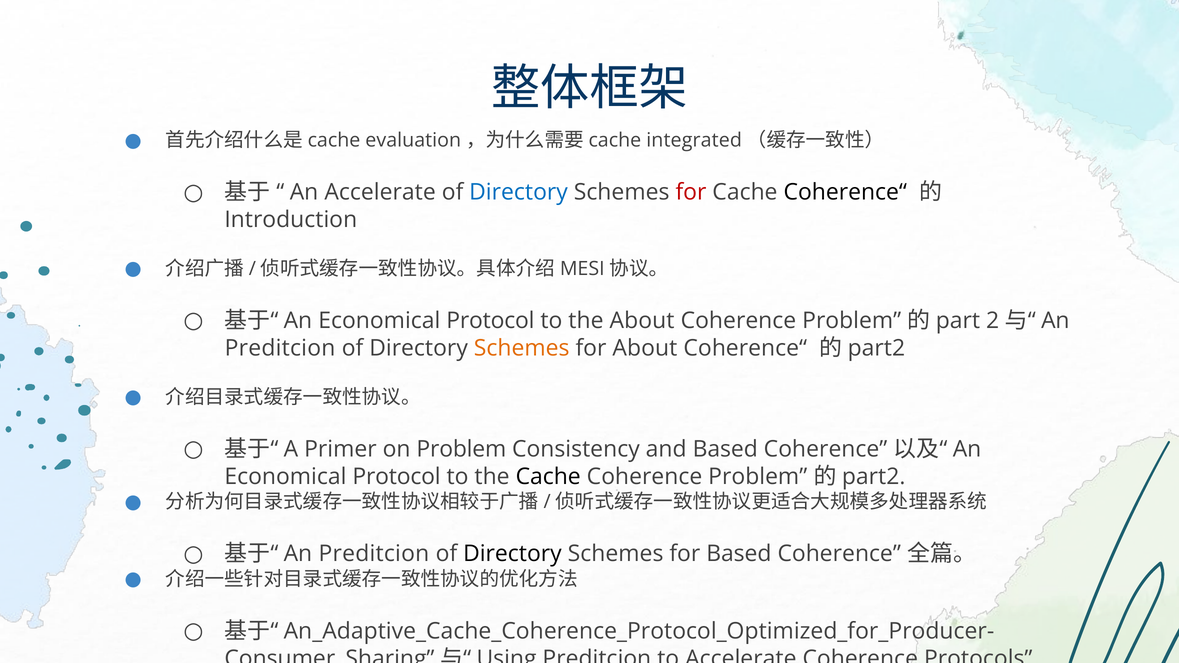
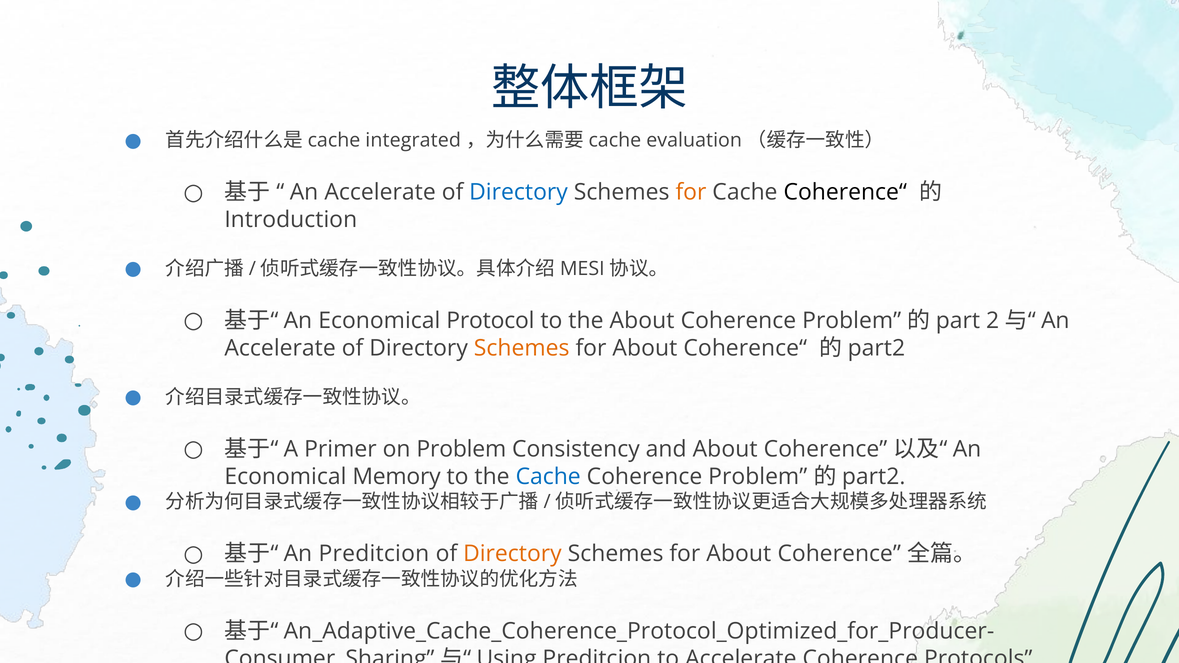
evaluation: evaluation -> integrated (413, 140)
integrated: integrated -> evaluation (694, 140)
for colour: red -> orange (691, 192)
Preditcion: Preditcion -> Accelerate (280, 348)
and Based: Based -> About (725, 449)
Protocol: Protocol -> Memory (397, 477)
Cache colour: black -> blue (548, 477)
Directory colour: black -> orange (512, 554)
Based: Based -> About (739, 554)
